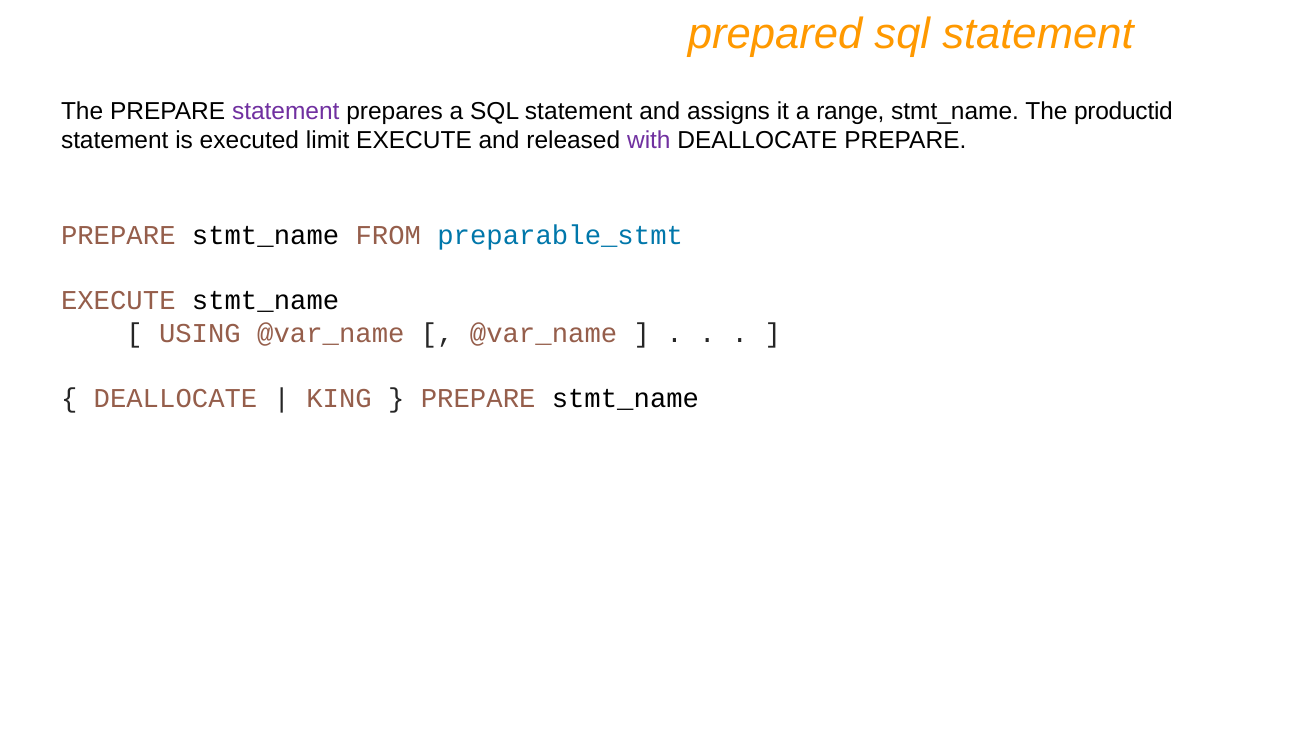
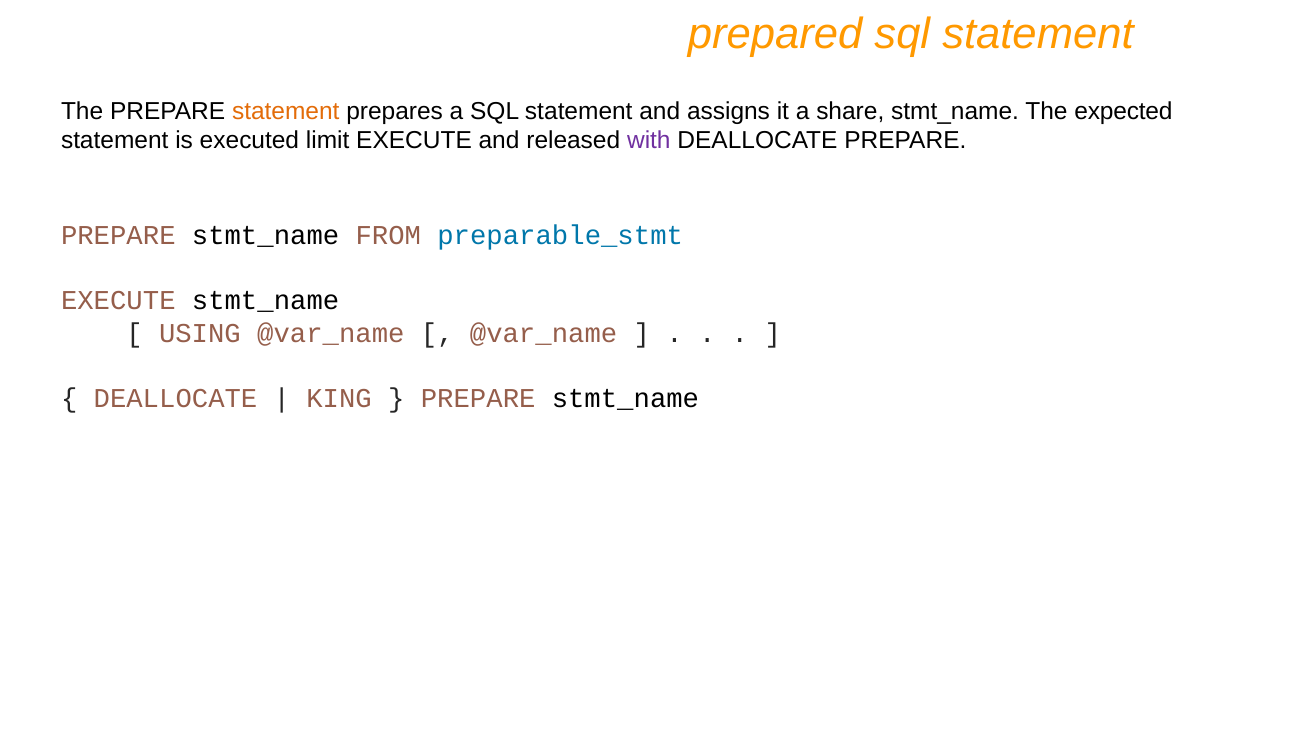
statement colour: purple -> orange (286, 111)
range: range -> share (850, 111)
productid: productid -> expected (1123, 111)
